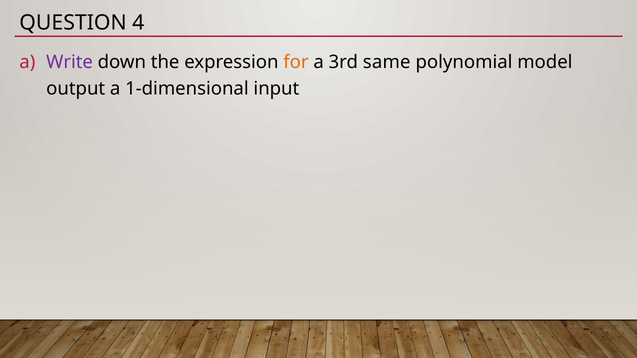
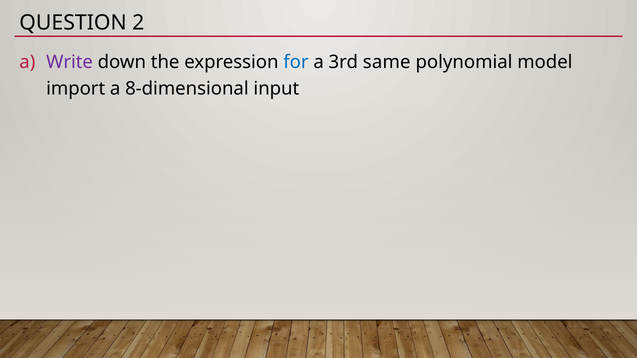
4: 4 -> 2 (138, 23)
for colour: orange -> blue (296, 62)
output: output -> import (76, 89)
1-dimensional: 1-dimensional -> 8-dimensional (187, 89)
